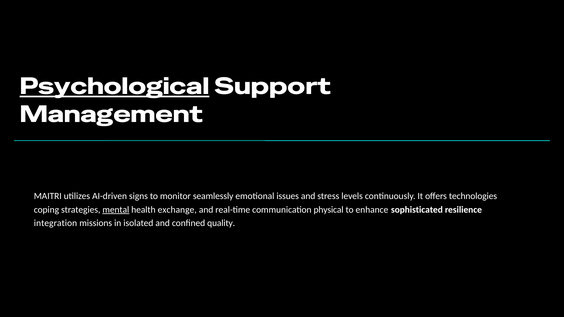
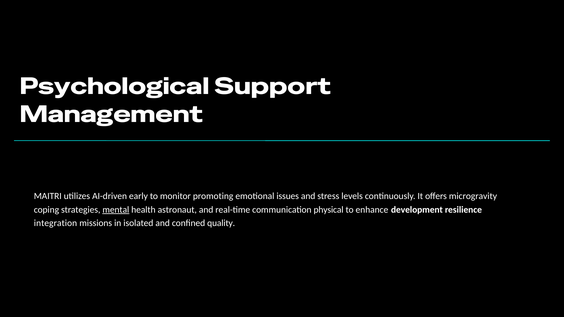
Psychological underline: present -> none (115, 86)
signs: signs -> early (138, 196)
seamlessly: seamlessly -> promoting (213, 196)
technologies: technologies -> microgravity (473, 196)
exchange: exchange -> astronaut (177, 210)
sophisticated: sophisticated -> development (417, 210)
